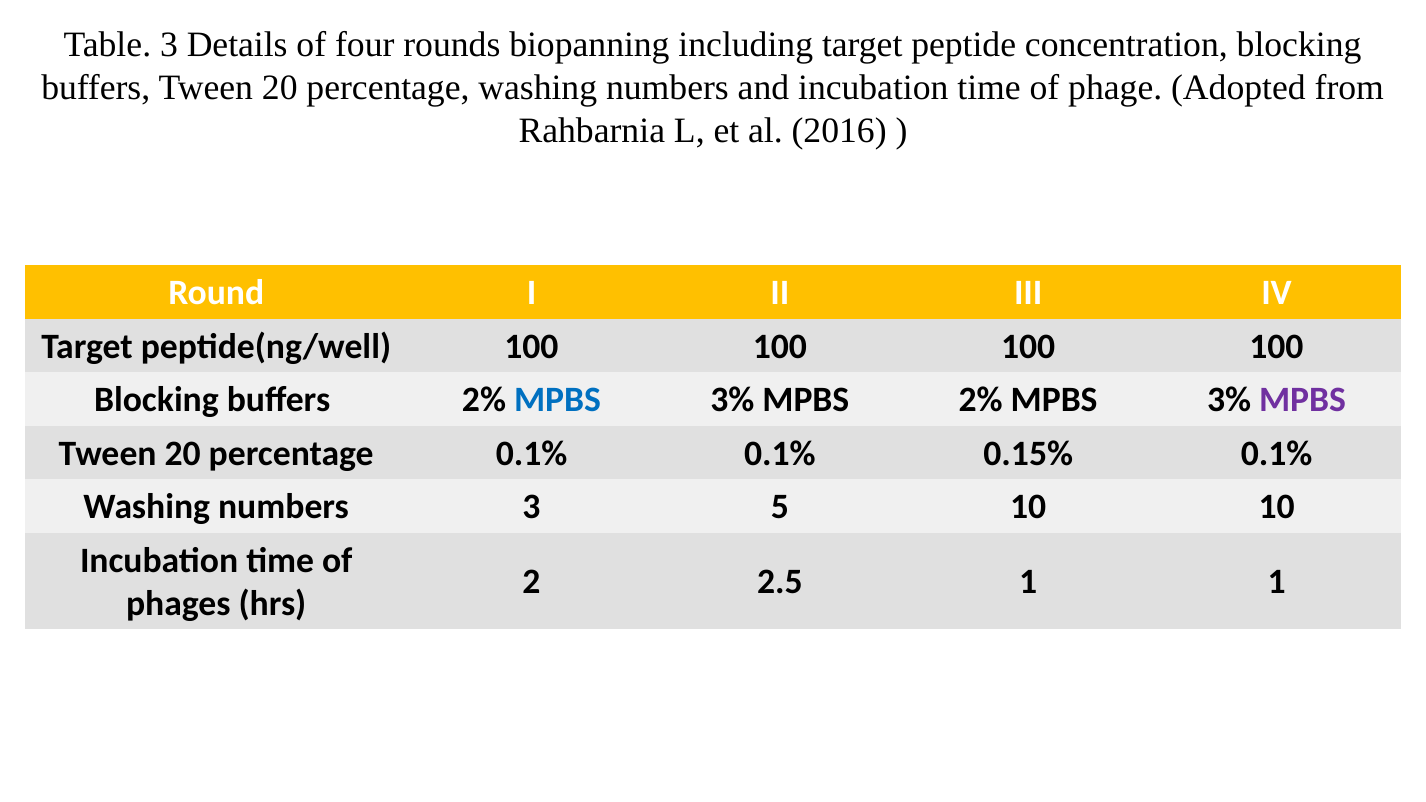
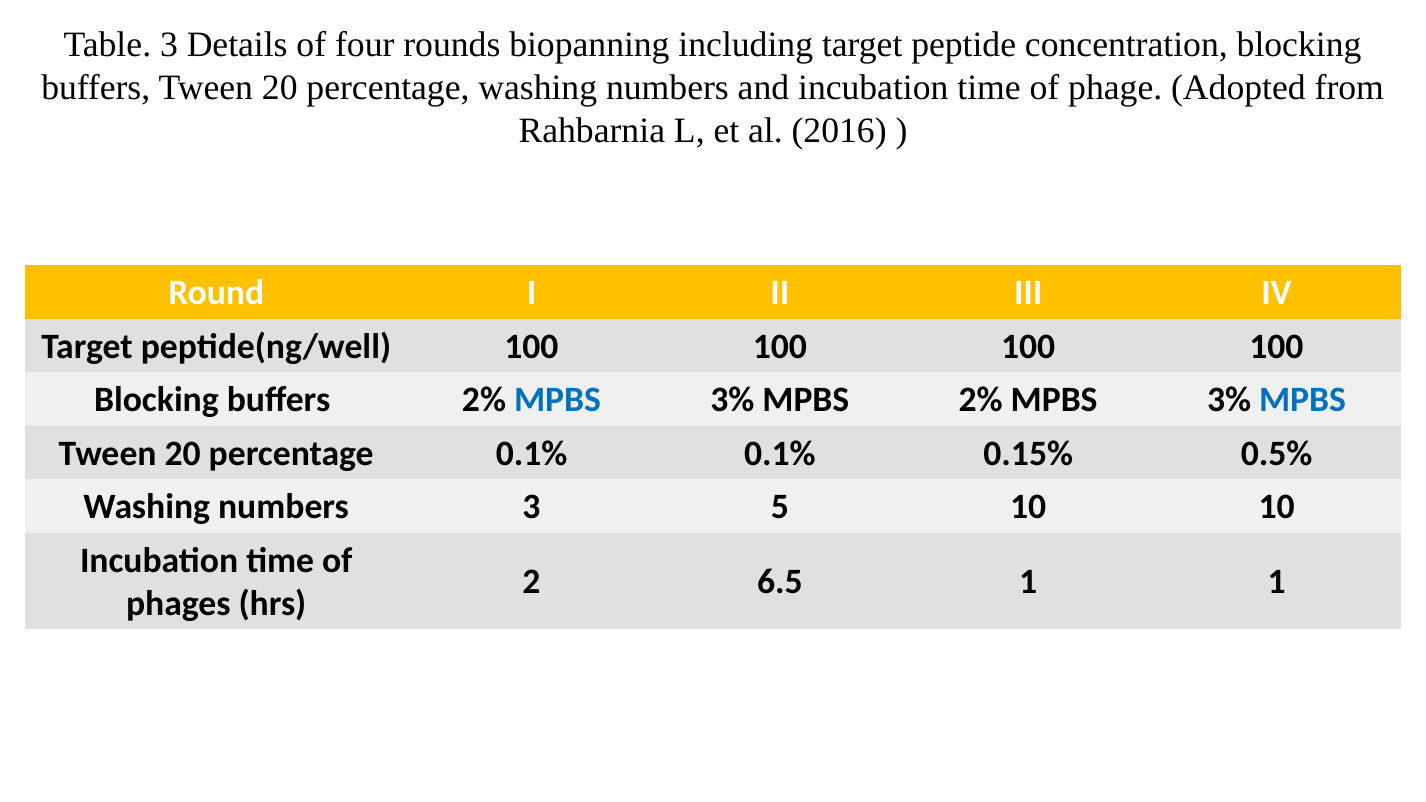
MPBS colour: purple -> blue (1302, 400)
0.15% 0.1%: 0.1% -> 0.5% (1277, 453)
2.5: 2.5 -> 6.5 (780, 582)
